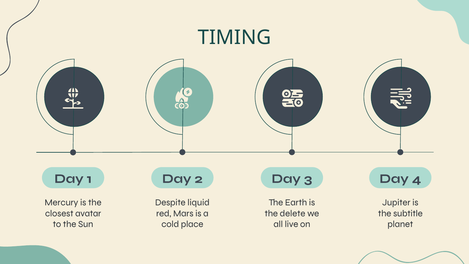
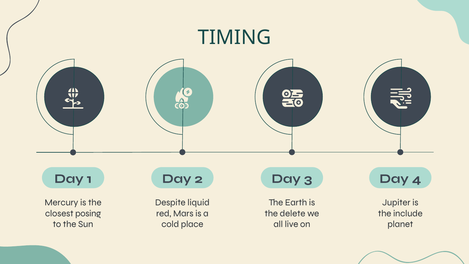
avatar: avatar -> posing (88, 213)
subtitle: subtitle -> include (408, 213)
